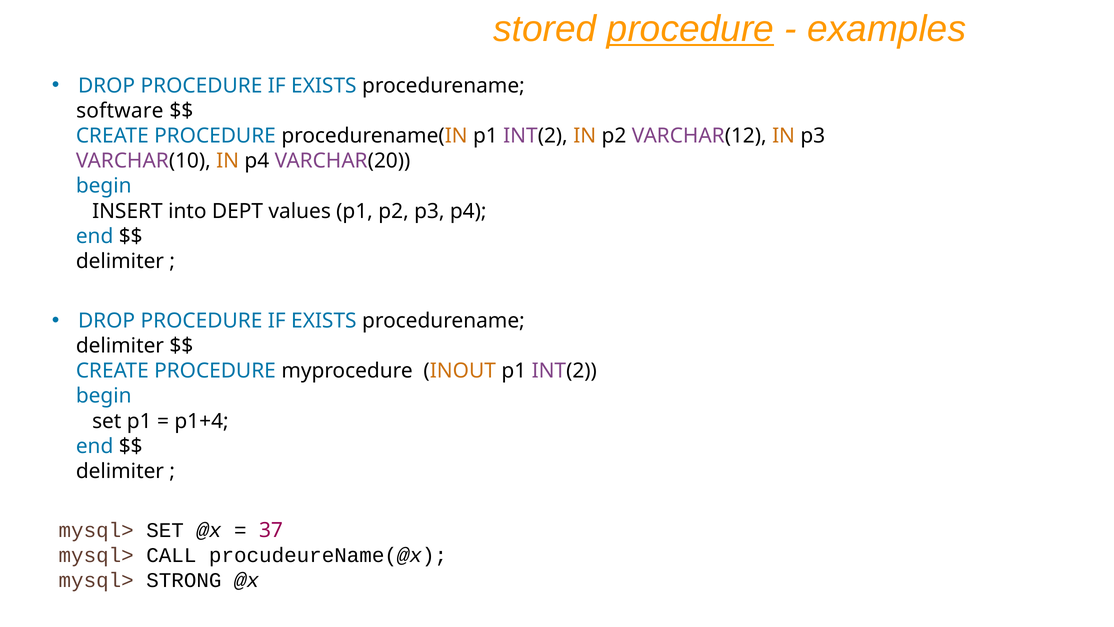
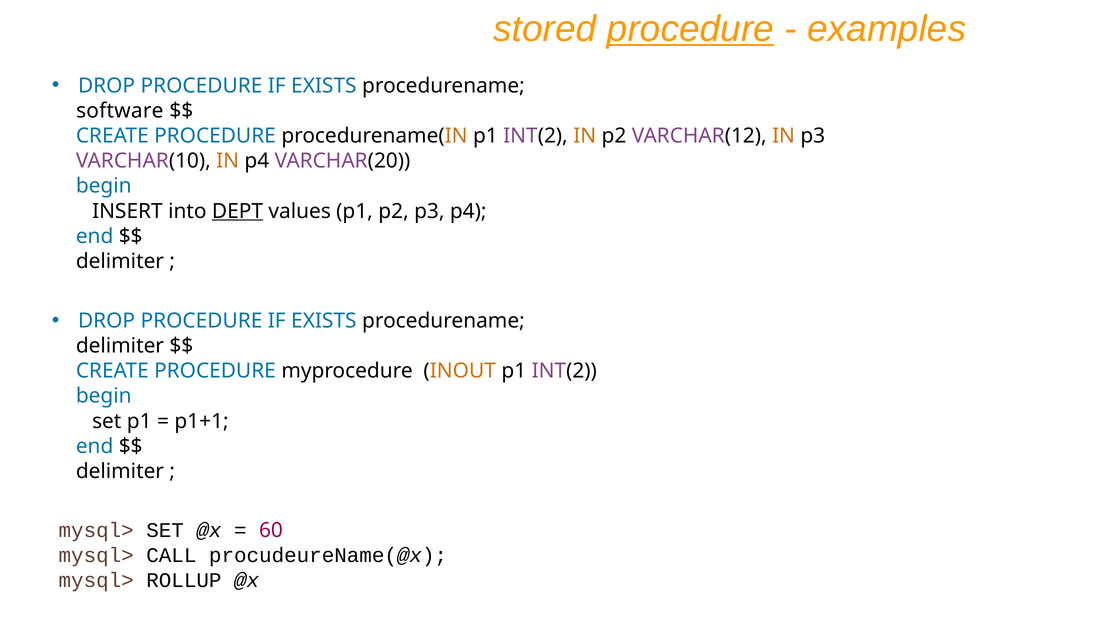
DEPT underline: none -> present (238, 211)
p1+4: p1+4 -> p1+1 (202, 421)
37: 37 -> 60 (271, 530)
STRONG: STRONG -> ROLLUP (184, 580)
